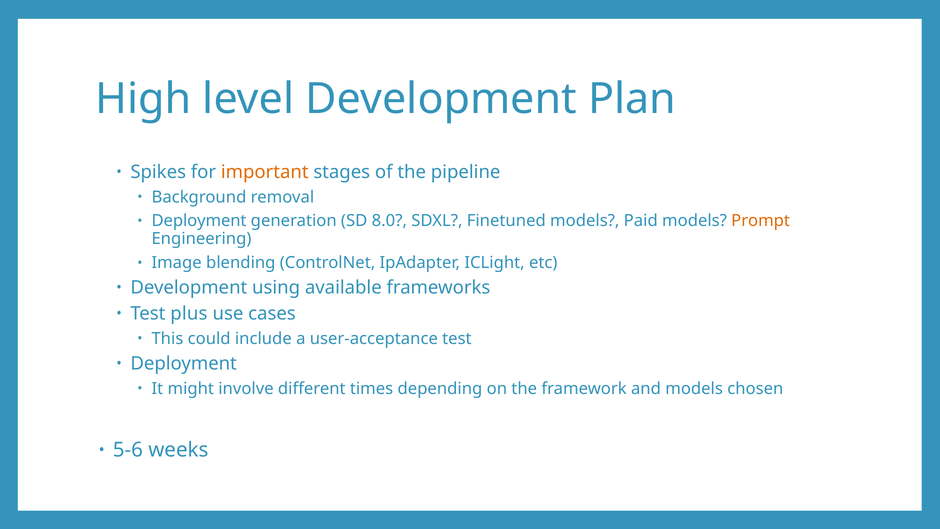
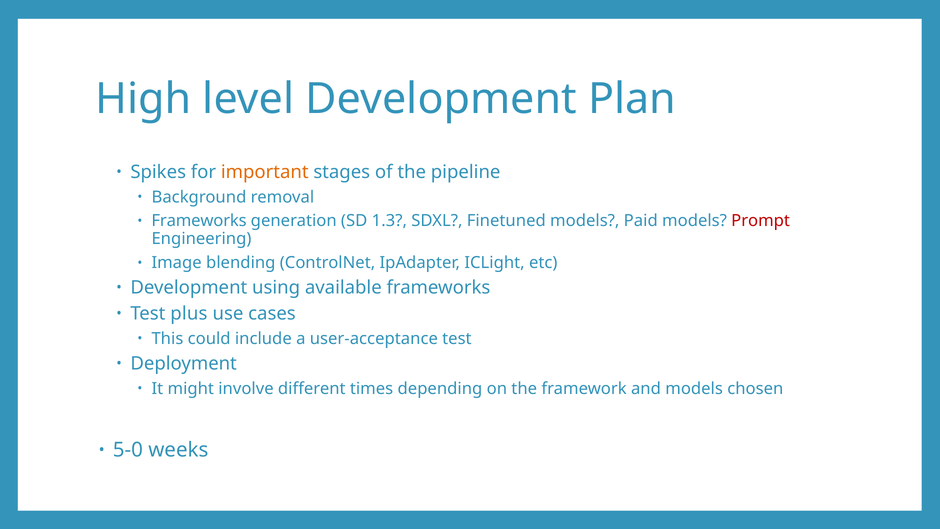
Deployment: Deployment -> Frameworks (199, 221)
8.0: 8.0 -> 1.3 (389, 221)
Prompt colour: orange -> red (761, 221)
5-6: 5-6 -> 5-0 (128, 450)
